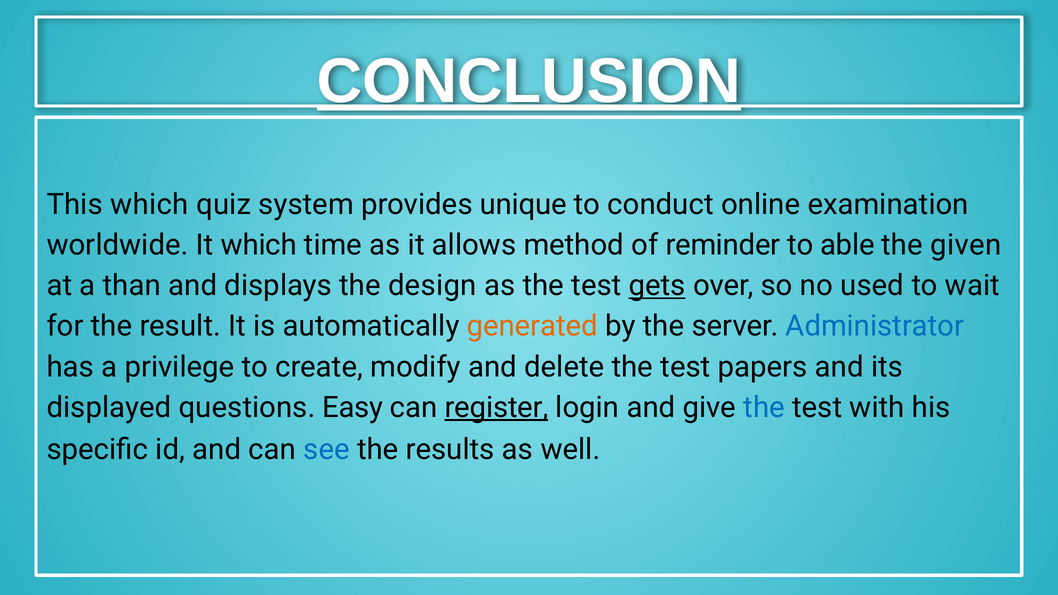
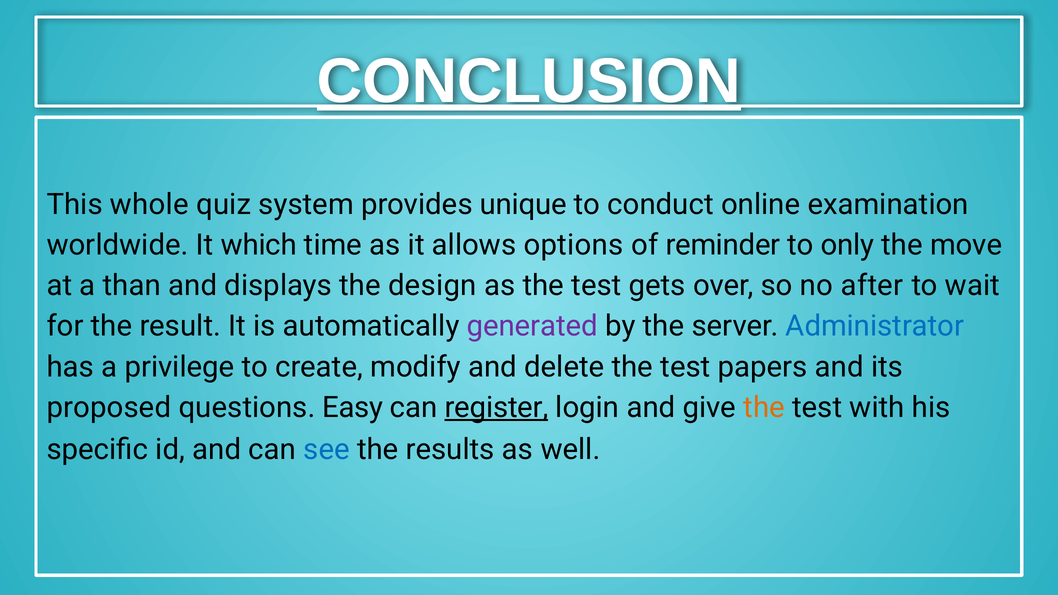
This which: which -> whole (149, 205)
method: method -> options (574, 245)
able: able -> only (847, 245)
given: given -> move (966, 245)
gets underline: present -> none (657, 286)
used: used -> after (872, 286)
generated colour: orange -> purple (532, 326)
displayed: displayed -> proposed (109, 407)
the colour: blue -> orange (764, 407)
